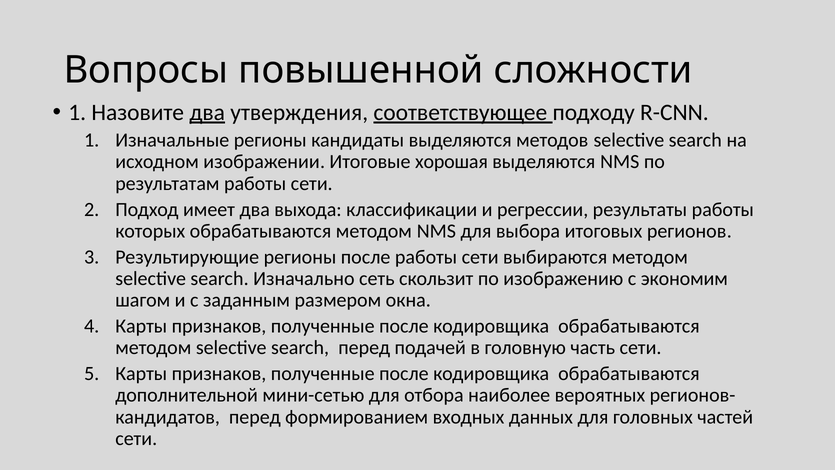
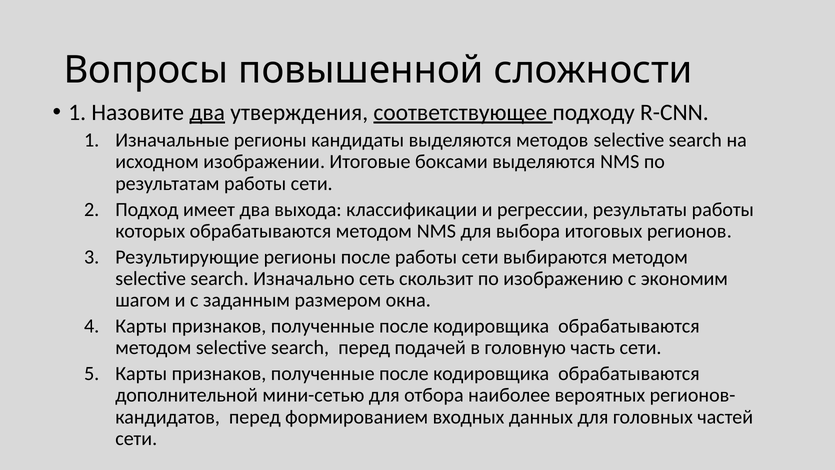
хорошая: хорошая -> боксами (451, 162)
